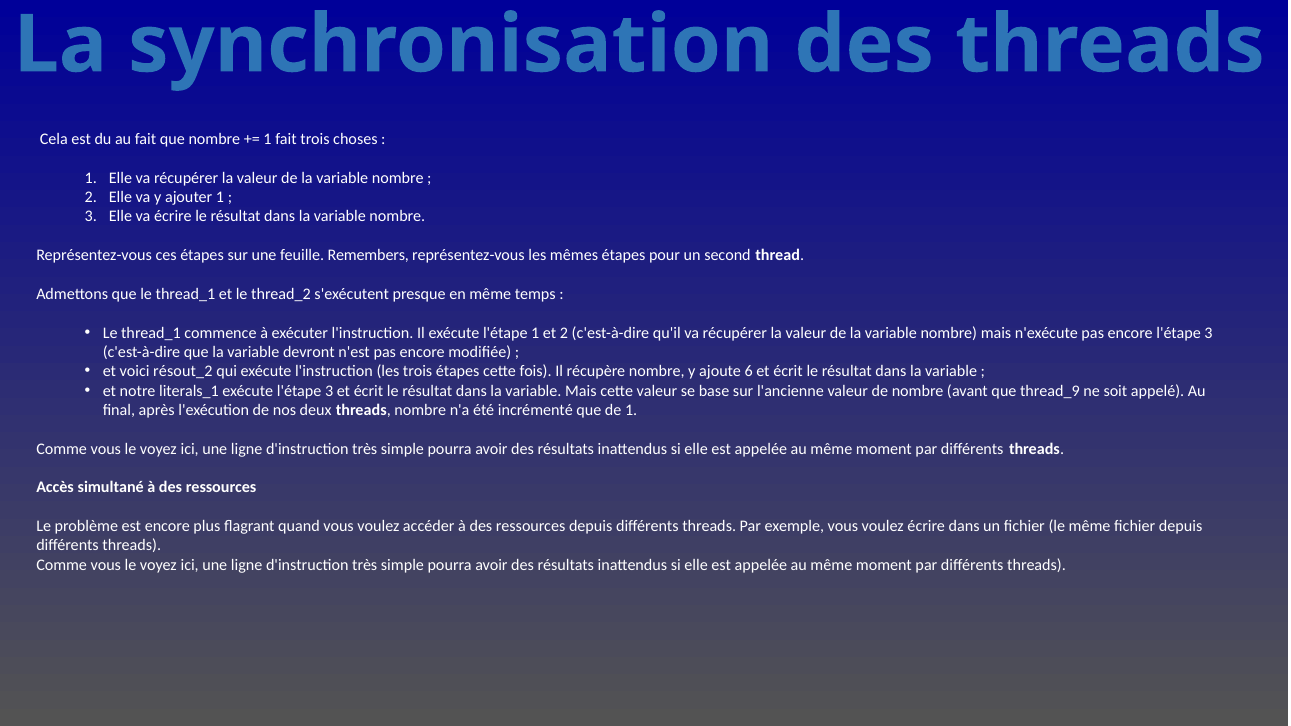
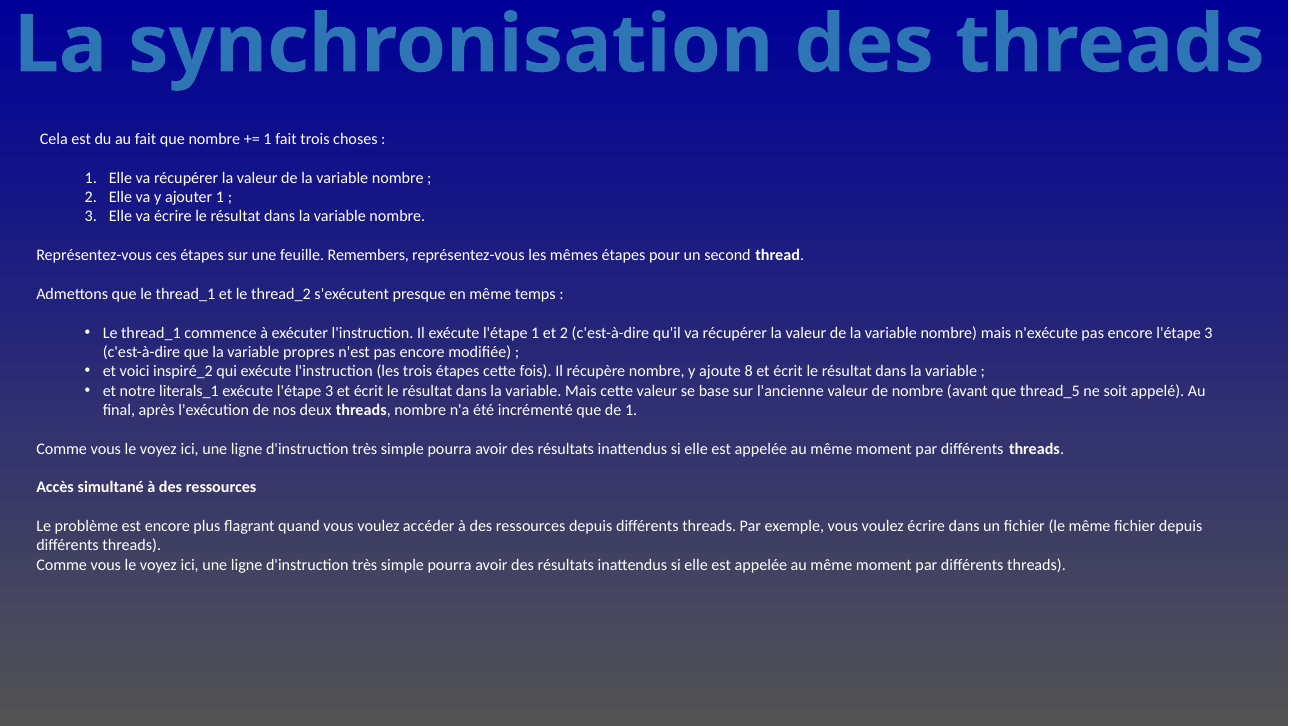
devront: devront -> propres (309, 352)
résout_2: résout_2 -> inspiré_2 (183, 372)
6: 6 -> 8 (749, 372)
thread_9: thread_9 -> thread_5 (1050, 391)
